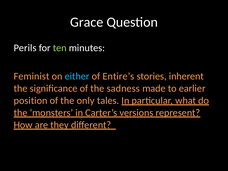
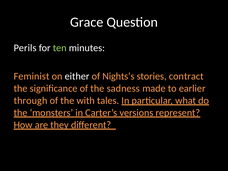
either colour: light blue -> white (77, 76)
Entire’s: Entire’s -> Nights’s (119, 76)
inherent: inherent -> contract (186, 76)
position: position -> through (31, 101)
only: only -> with (86, 101)
